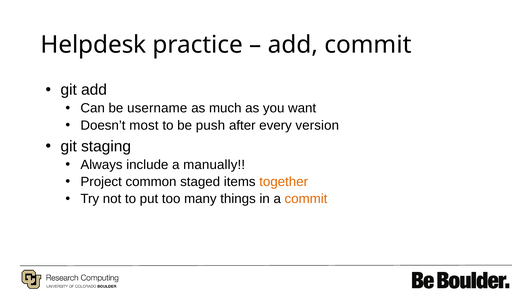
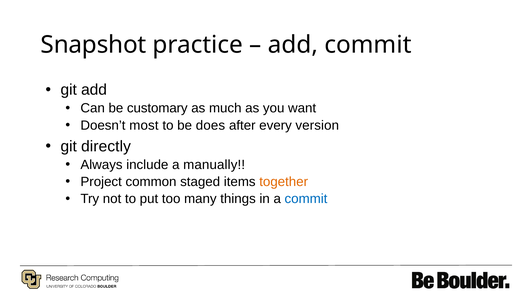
Helpdesk: Helpdesk -> Snapshot (93, 45)
username: username -> customary (157, 108)
push: push -> does (210, 125)
staging: staging -> directly (106, 146)
commit colour: orange -> blue (306, 199)
